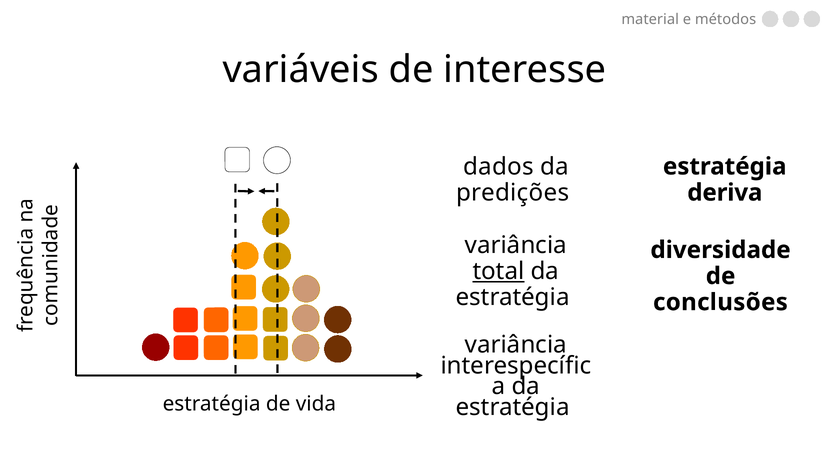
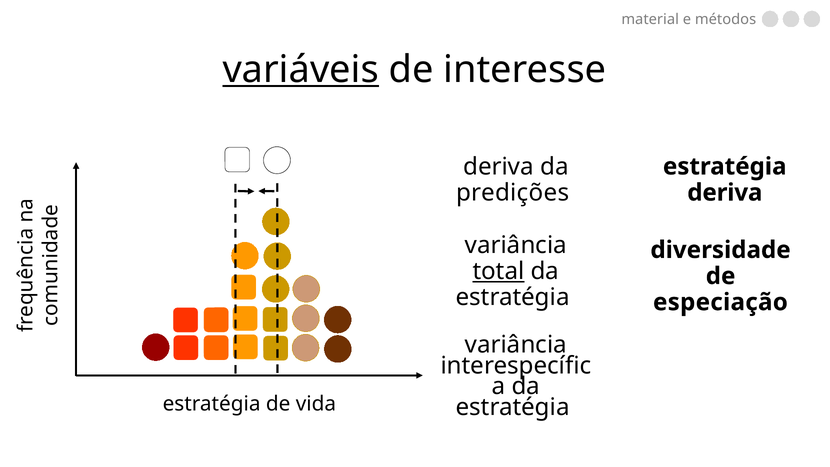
variáveis underline: none -> present (301, 70)
dados: dados -> deriva (498, 166)
conclusões: conclusões -> especiação (720, 302)
